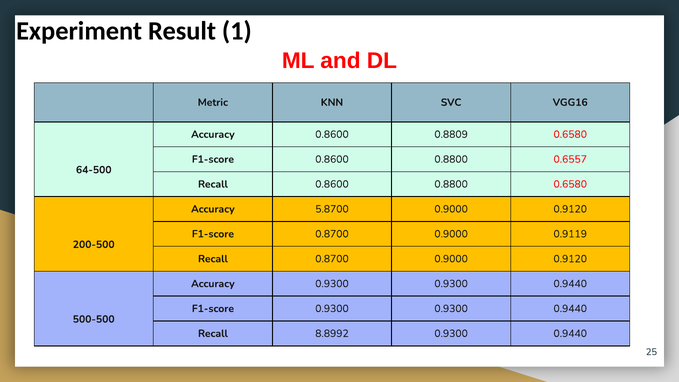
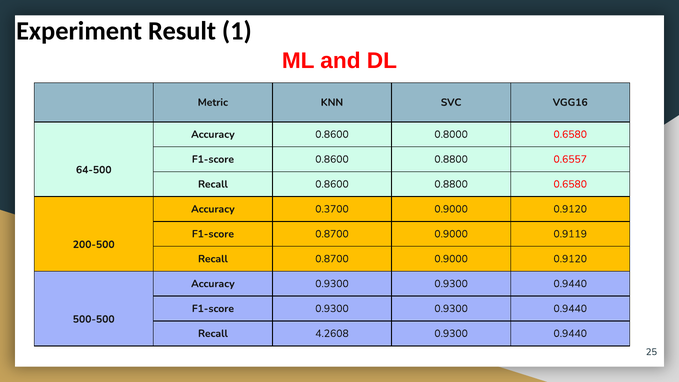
0.8809: 0.8809 -> 0.8000 (451, 134)
5.8700: 5.8700 -> 0.3700 (332, 209)
8.8992: 8.8992 -> 4.2608 (332, 333)
